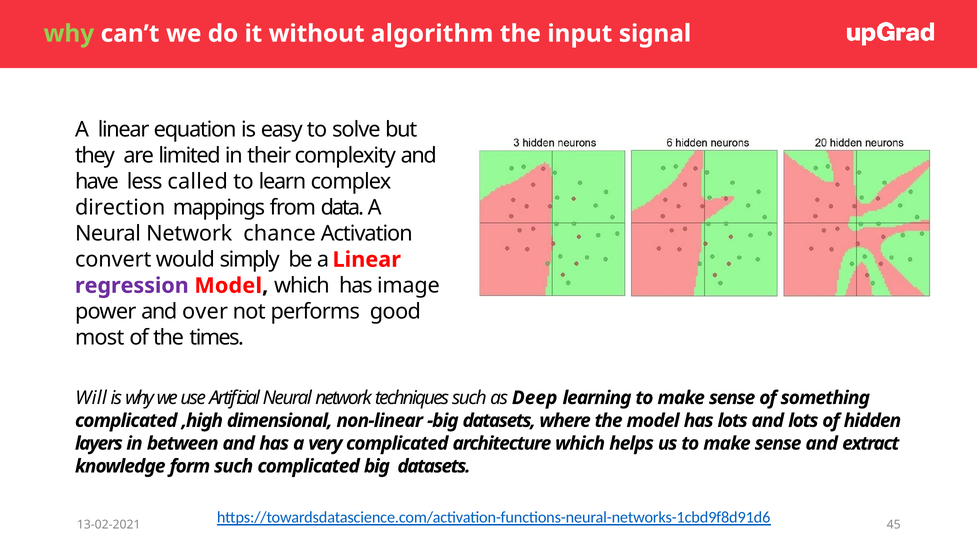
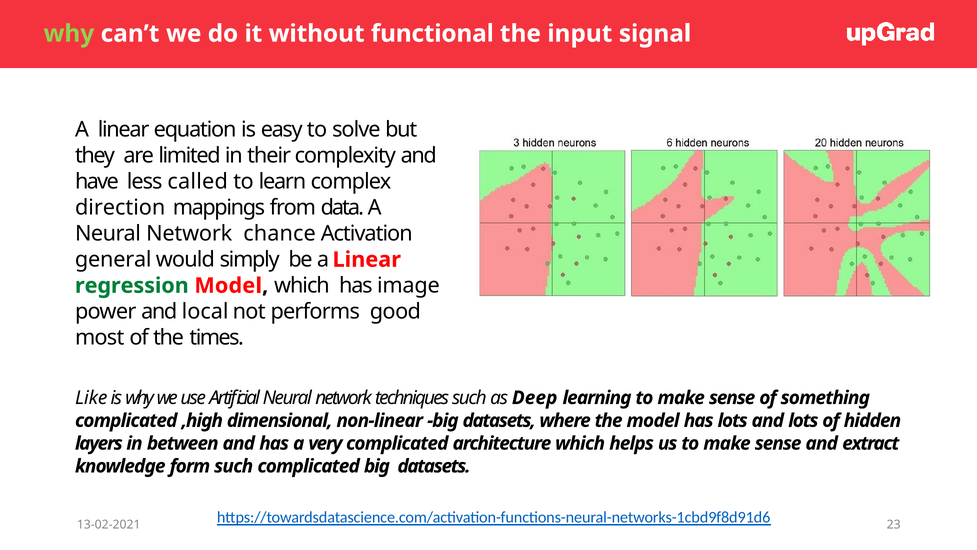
algorithm: algorithm -> functional (432, 34)
convert: convert -> general (113, 260)
regression colour: purple -> green (132, 286)
over: over -> local (205, 312)
Will: Will -> Like (91, 398)
45: 45 -> 23 (894, 525)
